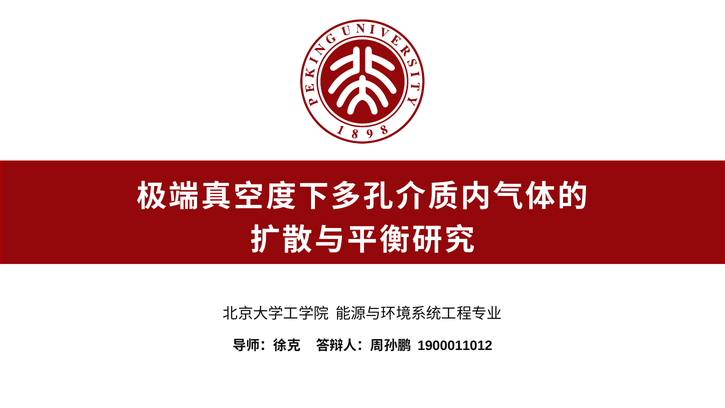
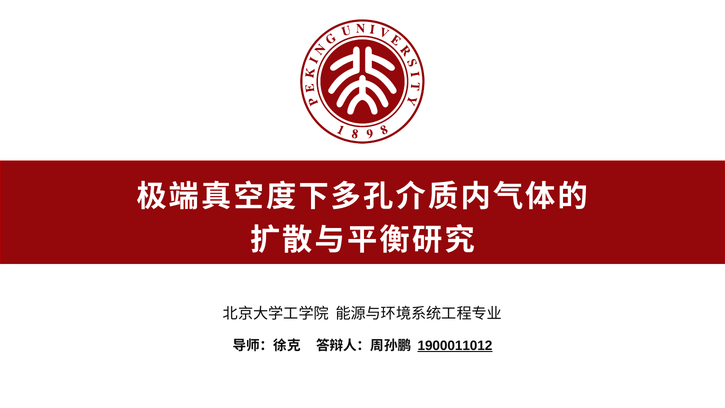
1900011012 underline: none -> present (455, 346)
